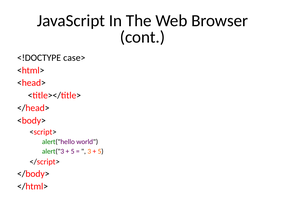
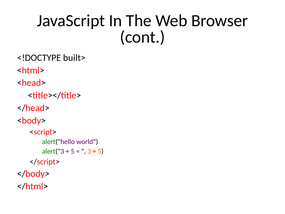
case>: case> -> built> (74, 58)
